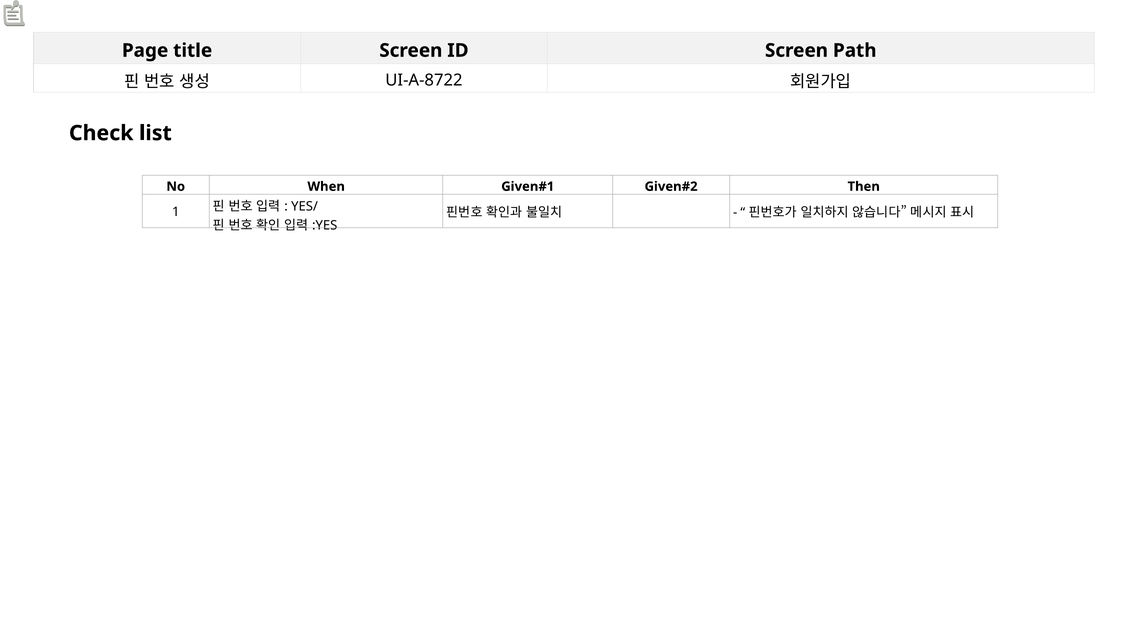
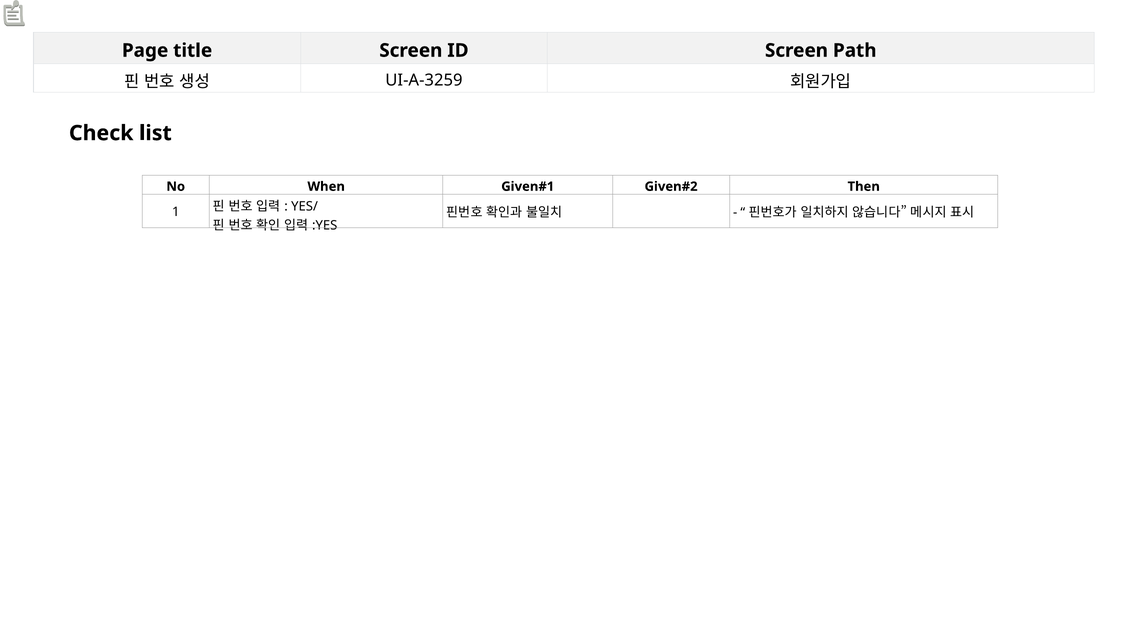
UI-A-8722: UI-A-8722 -> UI-A-3259 (424, 80)
